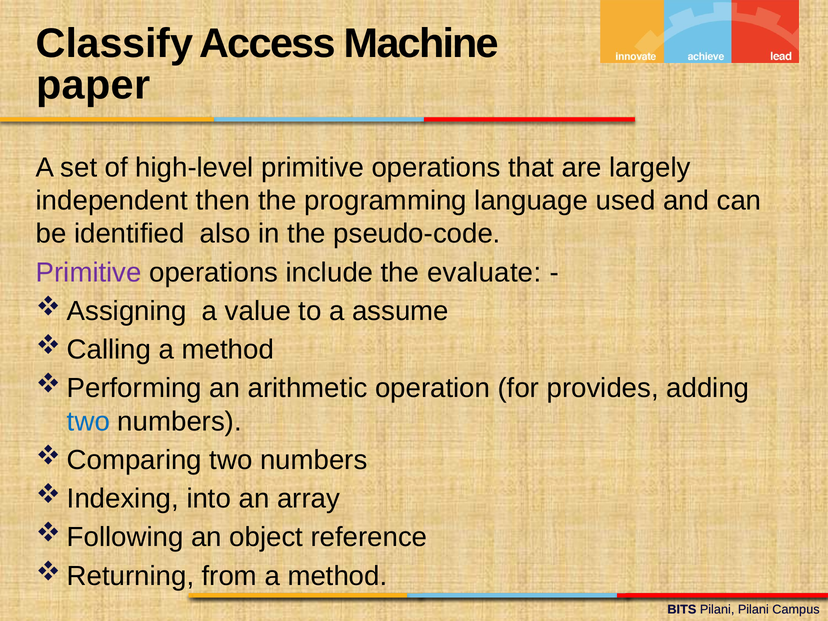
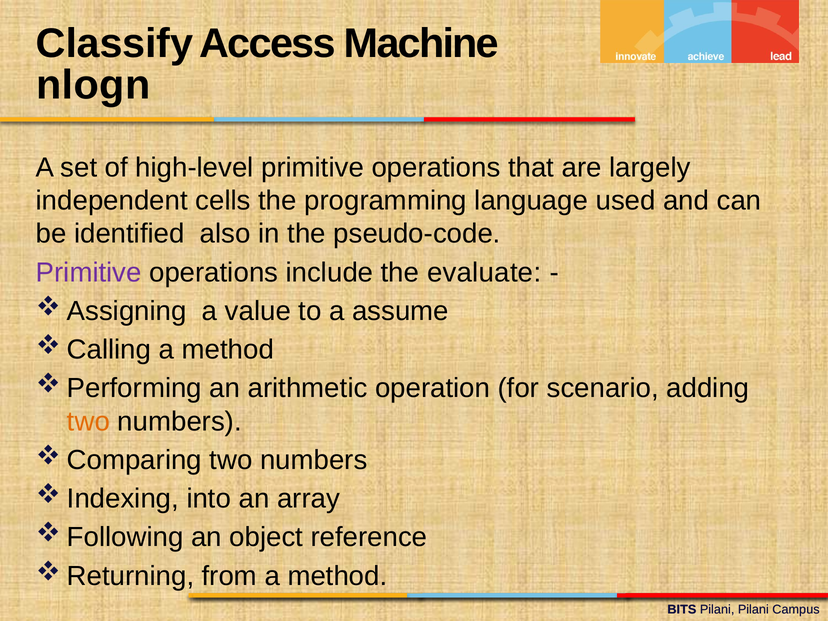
paper: paper -> nlogn (93, 85)
then: then -> cells (223, 201)
provides: provides -> scenario (603, 388)
two colour: blue -> orange (88, 421)
